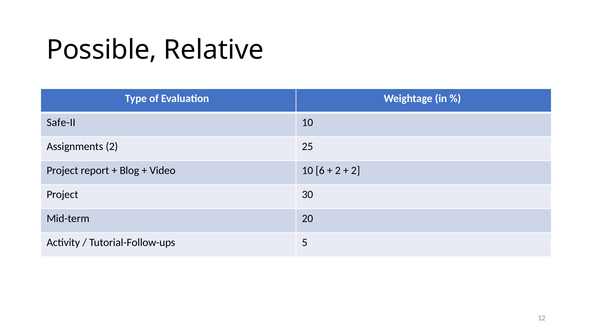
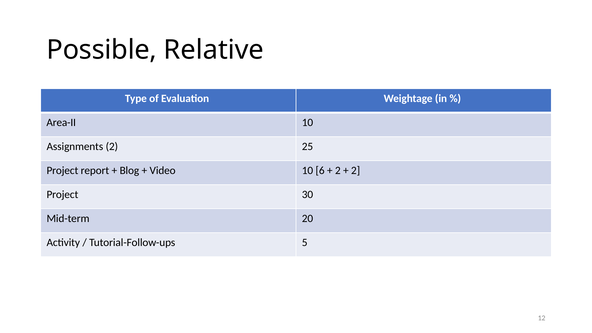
Safe-II: Safe-II -> Area-II (61, 123)
